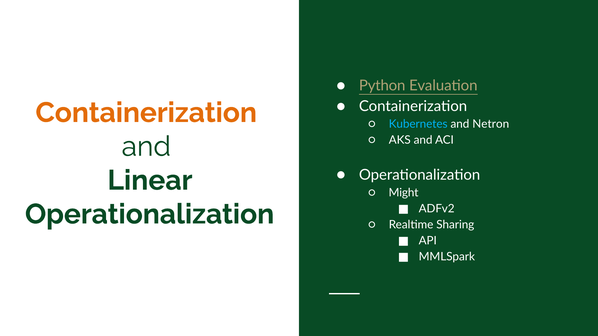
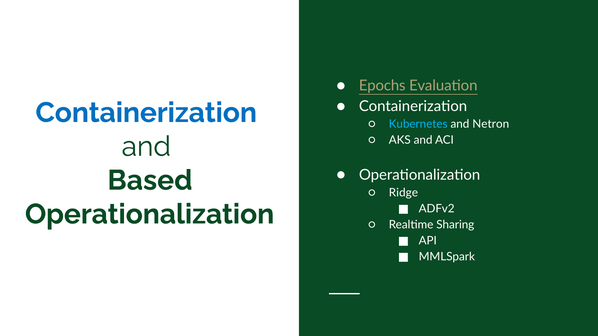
Python: Python -> Epochs (382, 86)
Containerization colour: orange -> blue (146, 113)
Linear: Linear -> Based (150, 181)
Might: Might -> Ridge (403, 193)
